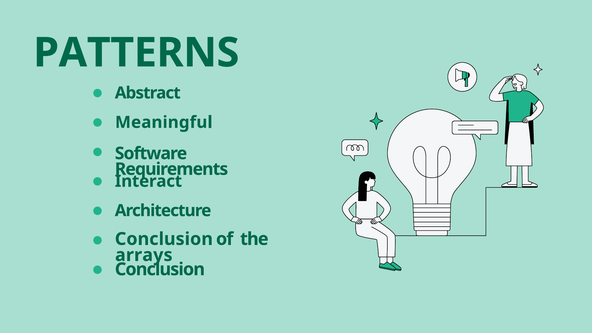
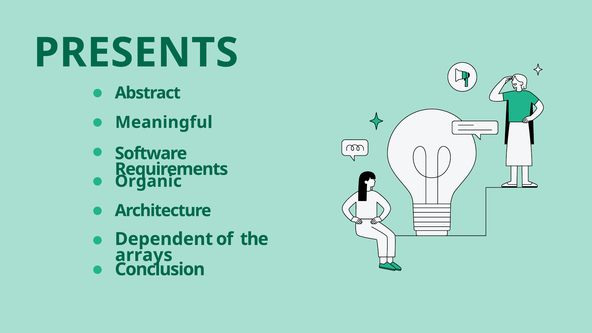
PATTERNS: PATTERNS -> PRESENTS (136, 53)
Interact: Interact -> Organic (148, 181)
Conclusion: Conclusion -> Dependent (164, 239)
